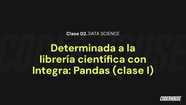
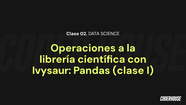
Determinada: Determinada -> Operaciones (83, 48)
Integra: Integra -> Ivysaur (52, 70)
